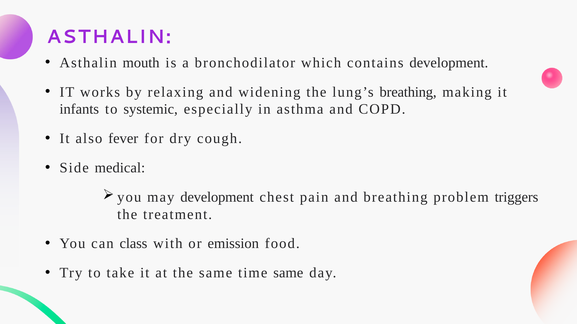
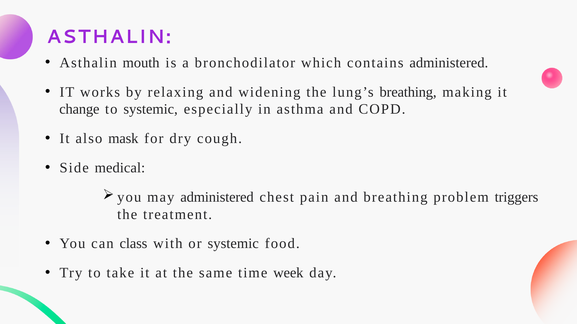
contains development: development -> administered (449, 63)
infants: infants -> change (79, 109)
fever: fever -> mask (123, 139)
may development: development -> administered (217, 197)
or emission: emission -> systemic (233, 244)
time same: same -> week (288, 273)
